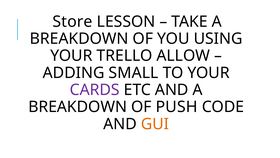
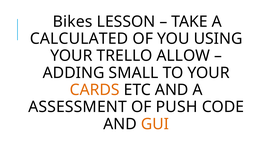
Store: Store -> Bikes (73, 22)
BREAKDOWN: BREAKDOWN -> CALCULATED (79, 39)
CARDS colour: purple -> orange (95, 90)
BREAKDOWN: BREAKDOWN -> ASSESSMENT (78, 107)
